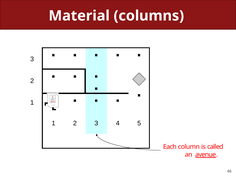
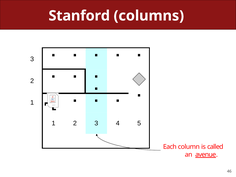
Material: Material -> Stanford (79, 16)
